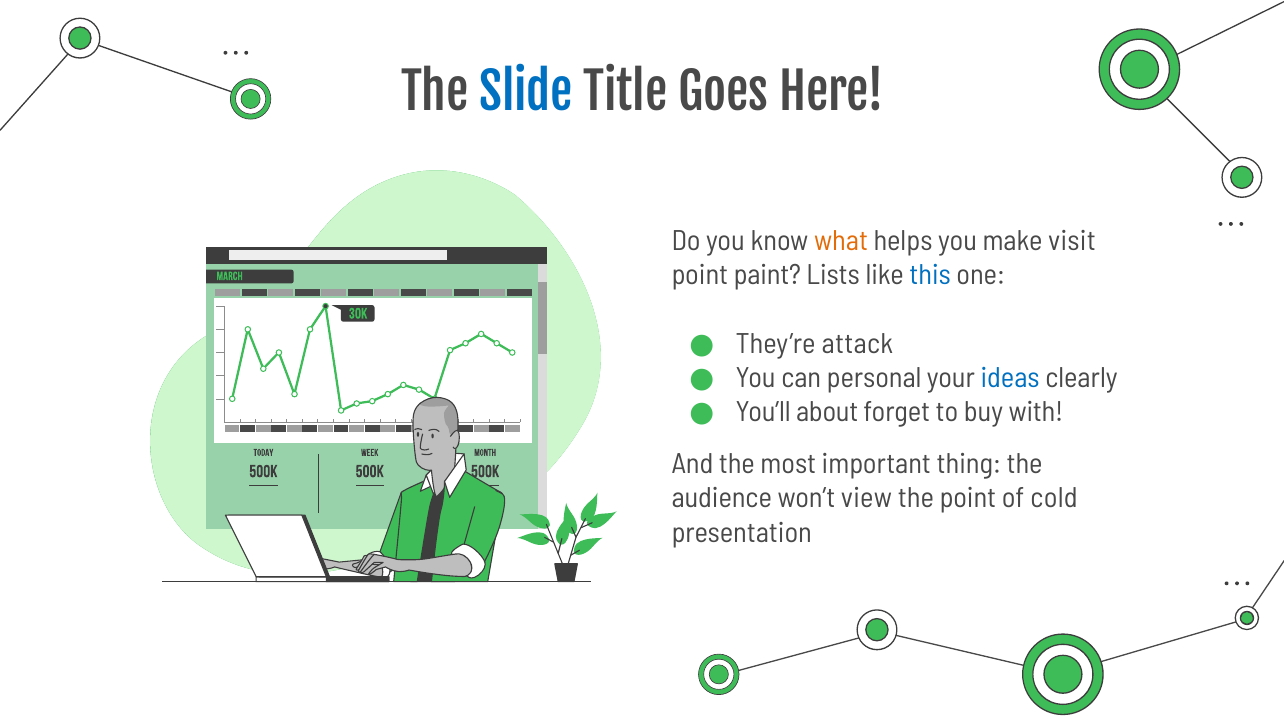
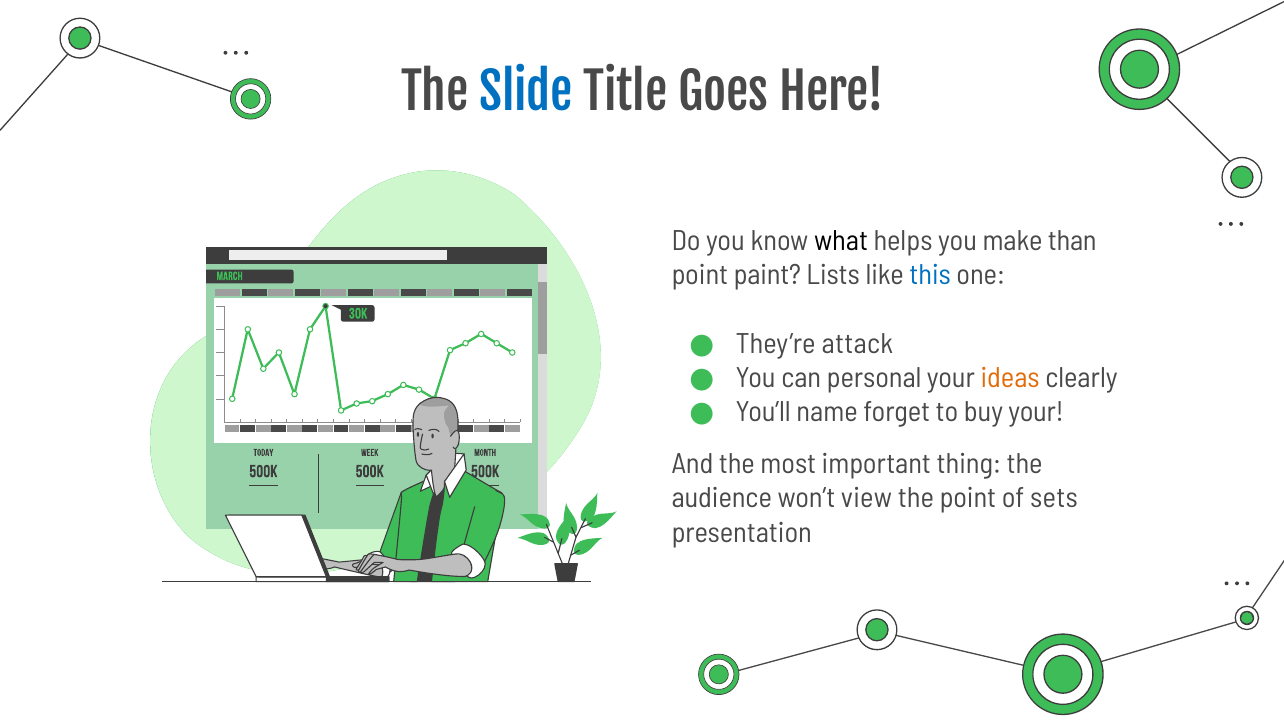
what colour: orange -> black (841, 241)
visit: visit -> than (1072, 241)
ideas colour: blue -> orange (1010, 378)
about: about -> name (827, 412)
buy with: with -> your (1036, 412)
cold: cold -> sets (1054, 499)
